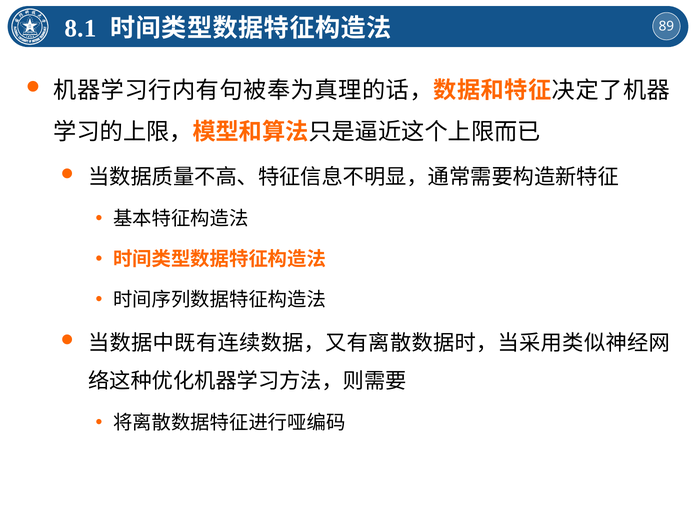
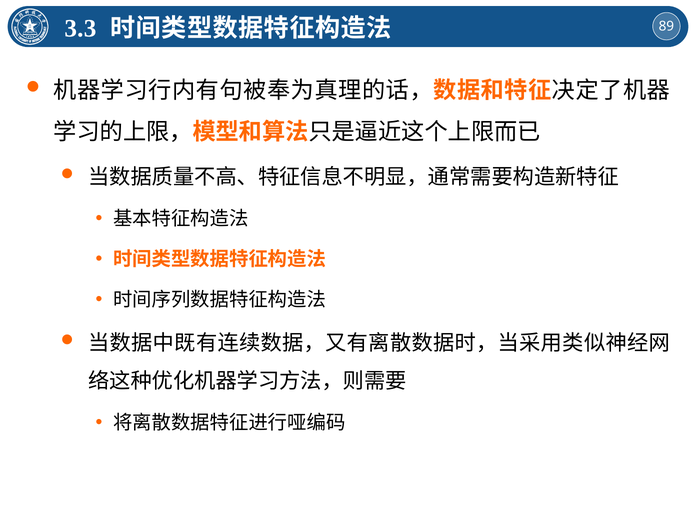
8.1: 8.1 -> 3.3 (80, 28)
